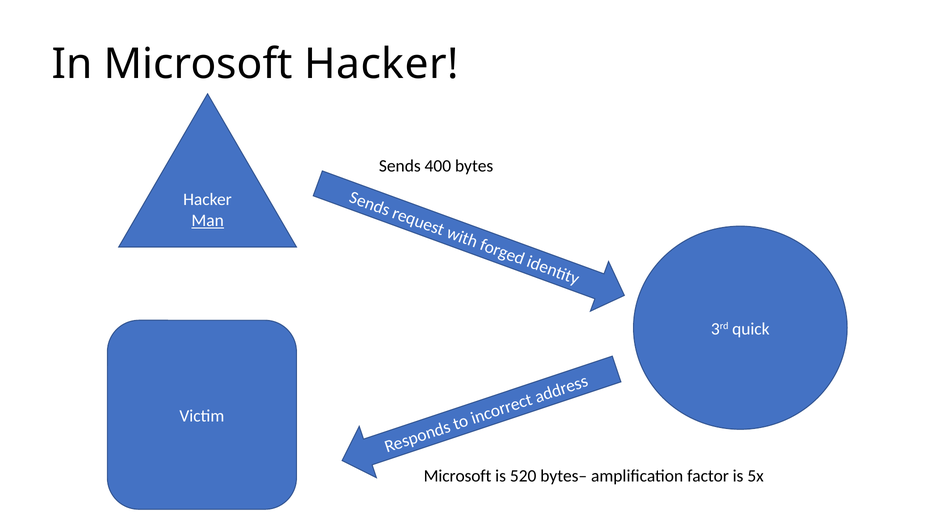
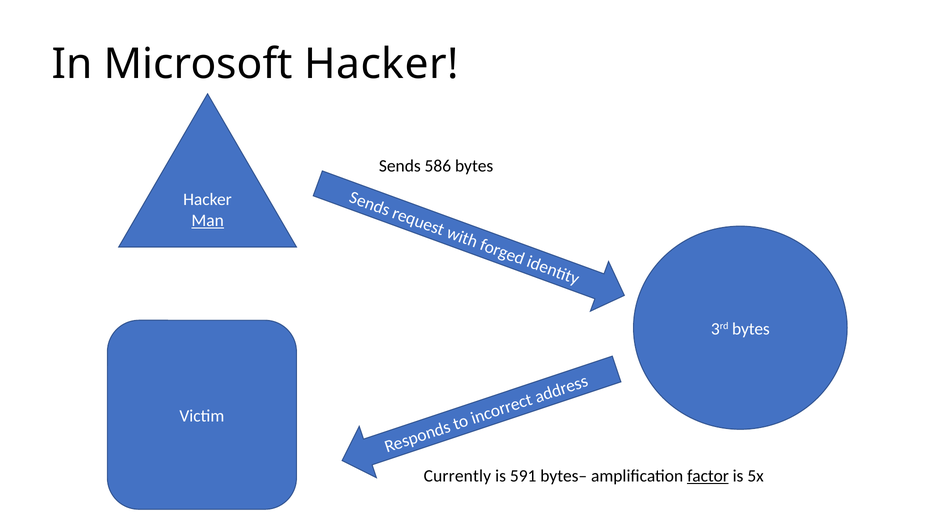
400: 400 -> 586 (438, 166)
3rd quick: quick -> bytes (751, 329)
Microsoft: Microsoft -> Currently (457, 476)
520: 520 -> 591 (523, 476)
factor underline: none -> present (708, 476)
